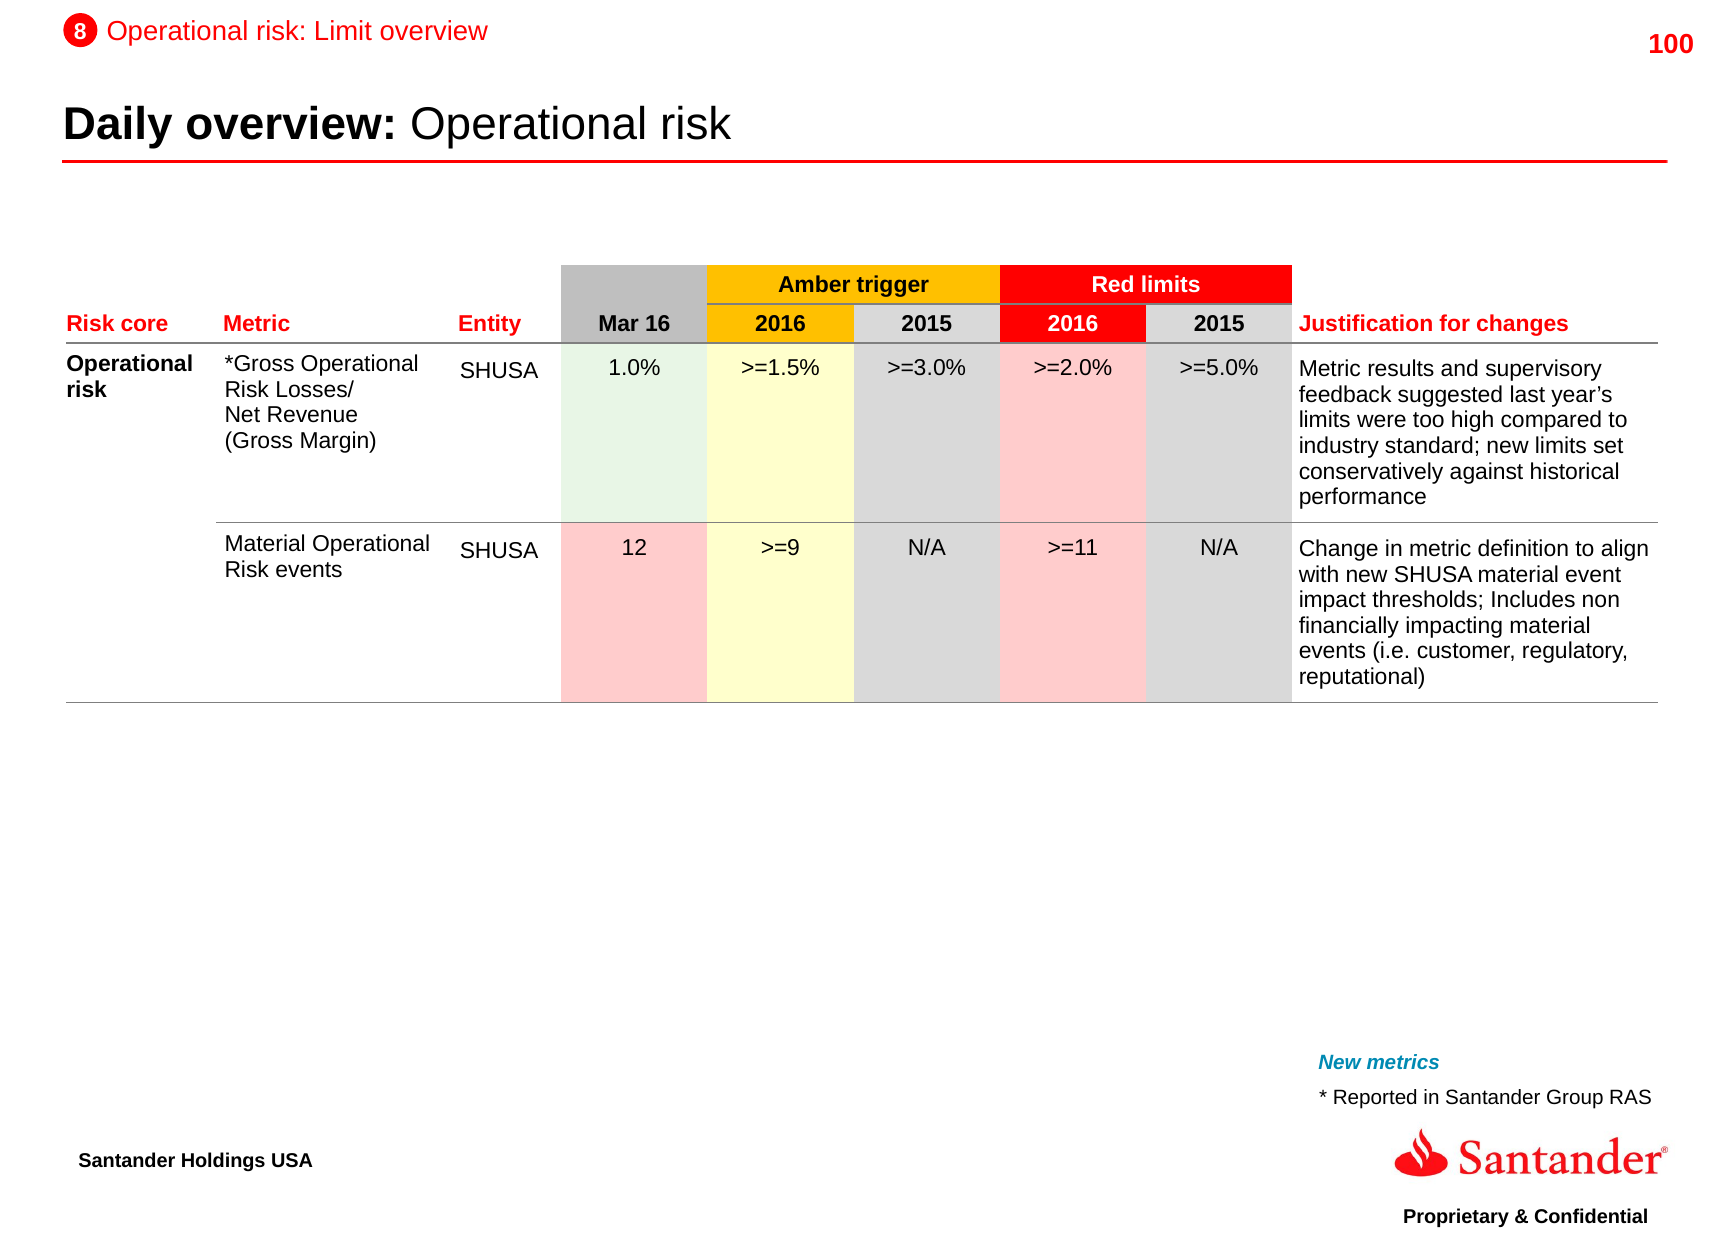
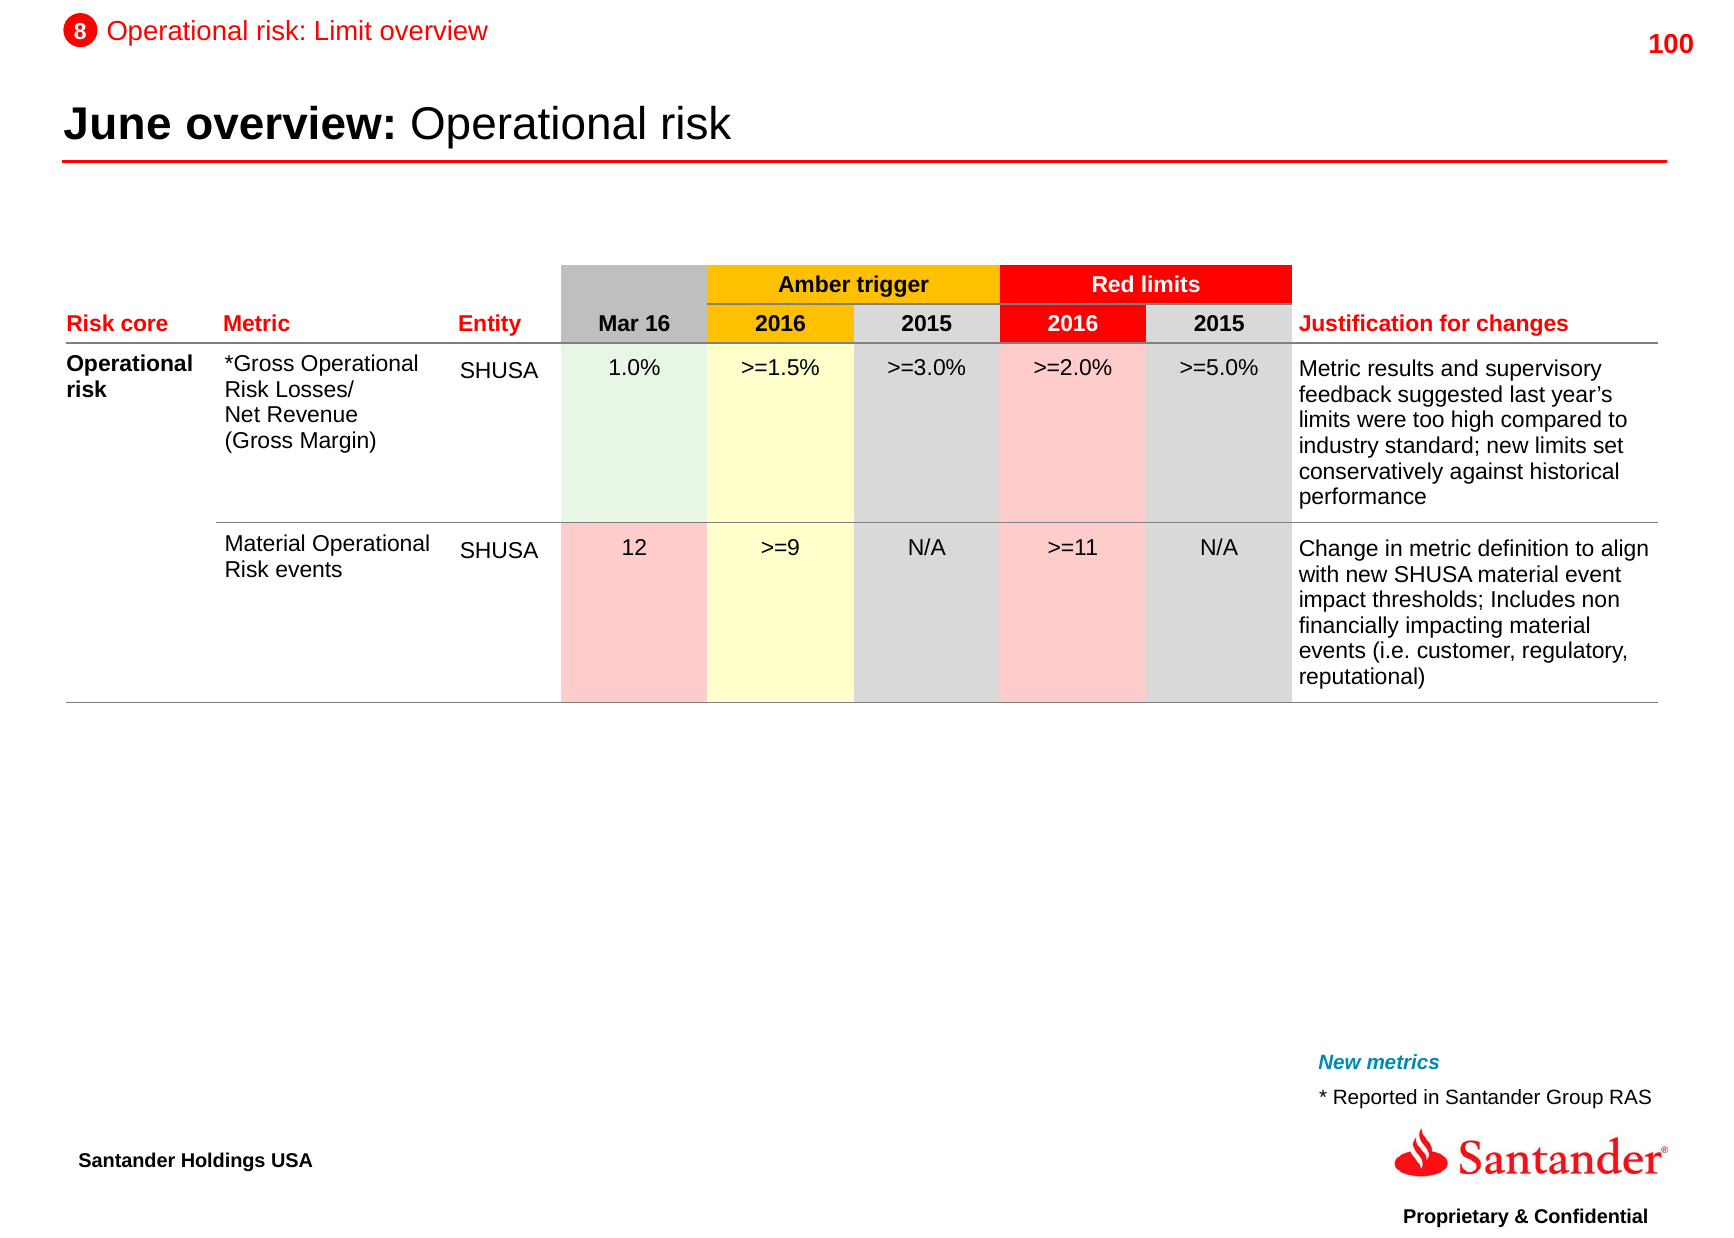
Daily: Daily -> June (117, 124)
